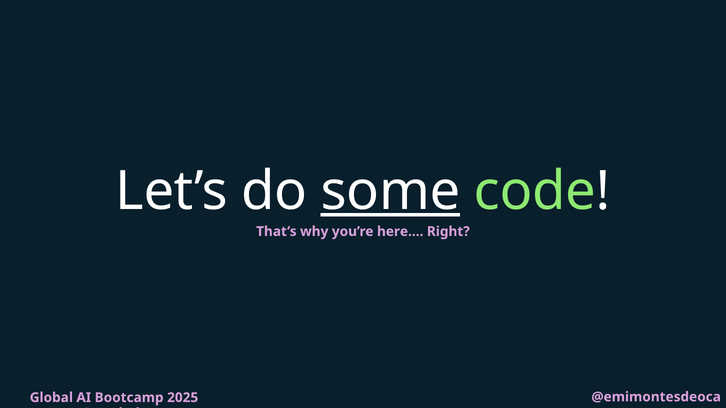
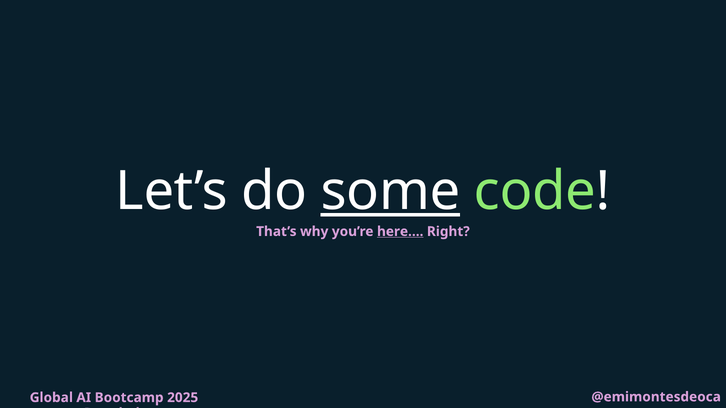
here… underline: none -> present (400, 232)
